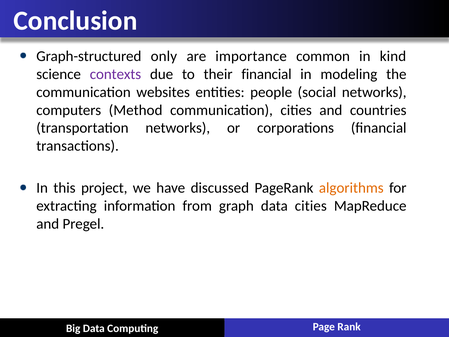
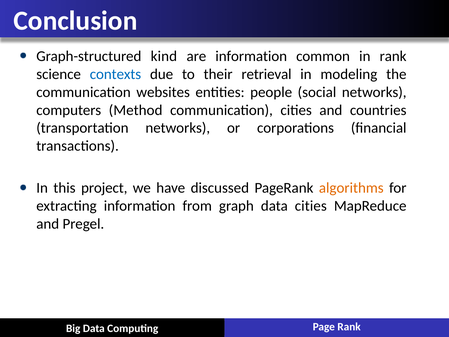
only: only -> kind (164, 56)
are importance: importance -> information (251, 56)
in kind: kind -> rank (393, 56)
contexts colour: purple -> blue (115, 74)
their financial: financial -> retrieval (267, 74)
